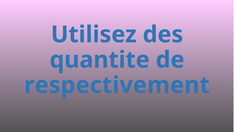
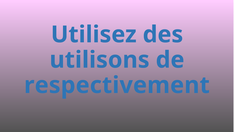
quantite: quantite -> utilisons (100, 60)
